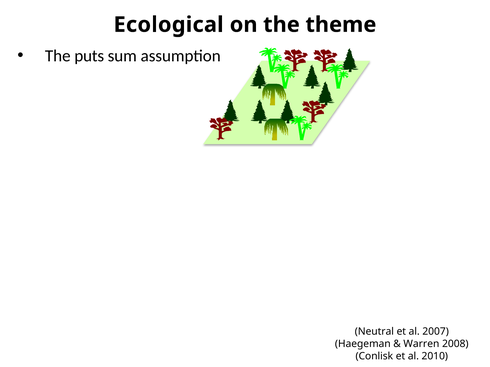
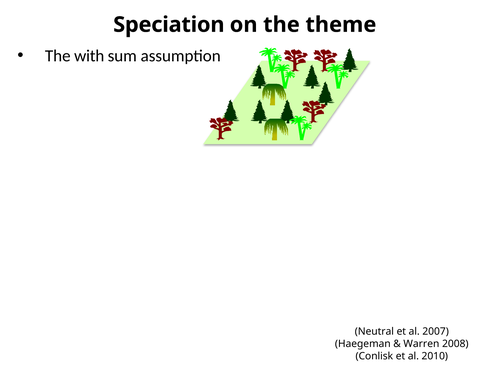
Ecological: Ecological -> Speciation (169, 25)
puts: puts -> with (89, 56)
